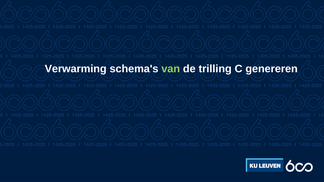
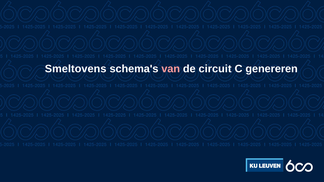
Verwarming: Verwarming -> Smeltovens (76, 69)
van colour: light green -> pink (171, 69)
trilling: trilling -> circuit (215, 69)
